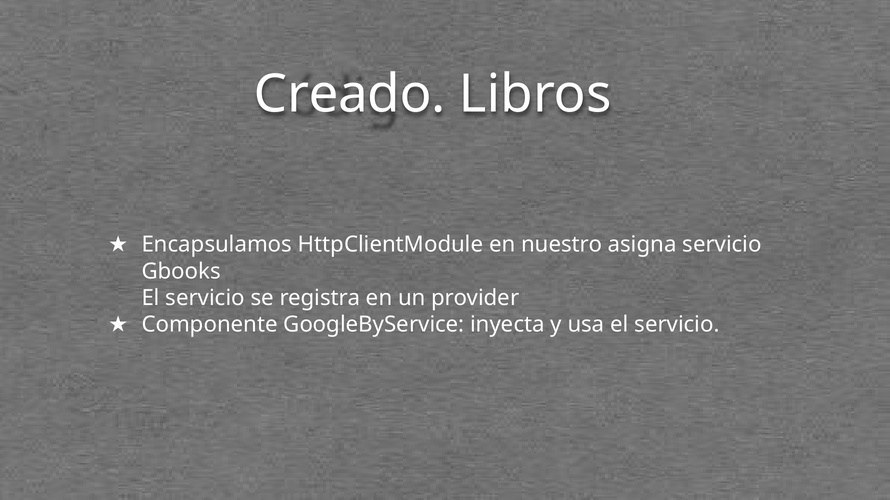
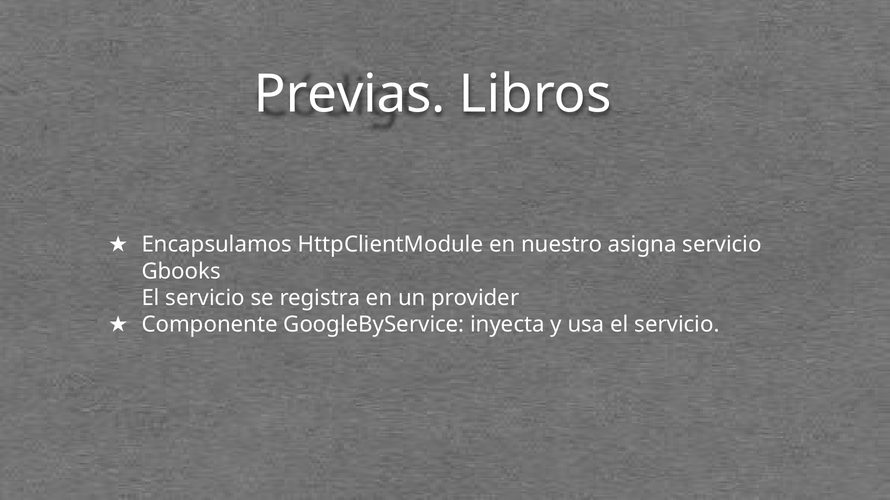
Creado: Creado -> Previas (350, 94)
